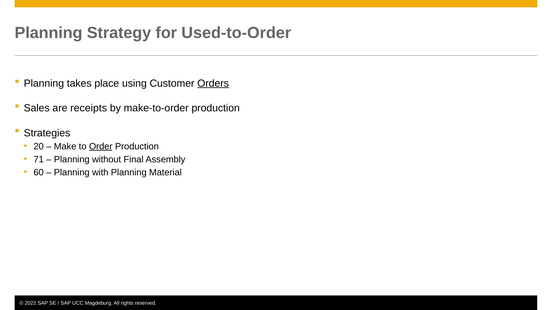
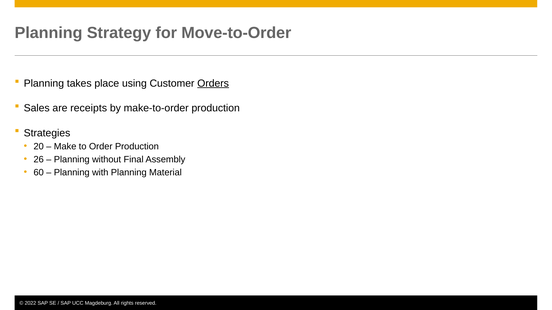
Used-to-Order: Used-to-Order -> Move-to-Order (236, 33)
Order underline: present -> none (101, 147)
71: 71 -> 26 (39, 160)
